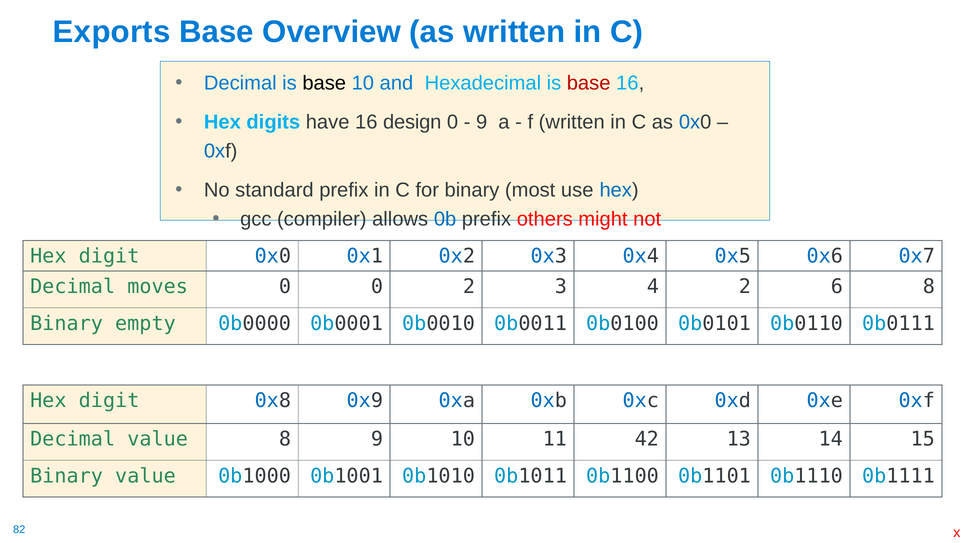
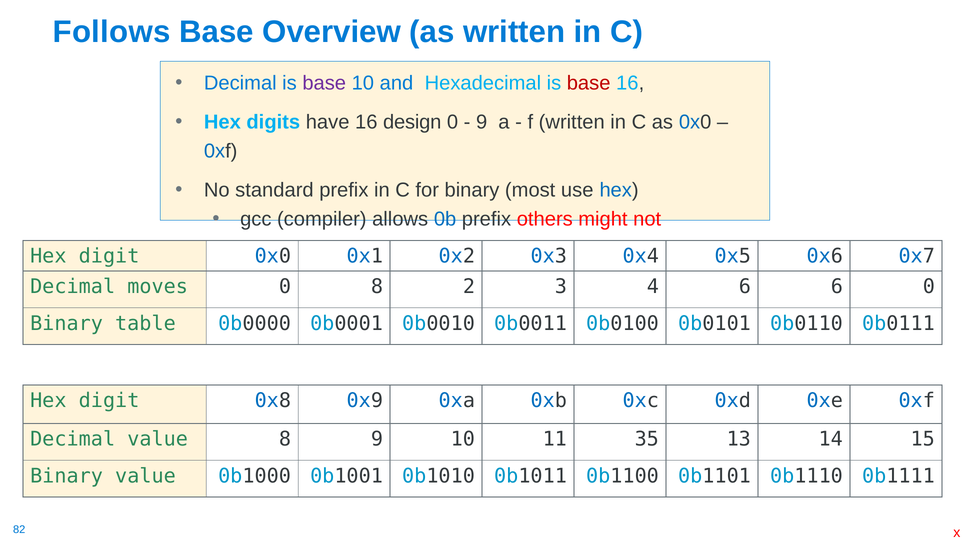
Exports: Exports -> Follows (112, 32)
base colour: black -> purple (324, 83)
0 0: 0 -> 8 (377, 287)
4 2: 2 -> 6 (745, 287)
6 8: 8 -> 0 (929, 287)
empty: empty -> table (145, 324)
42: 42 -> 35 (647, 439)
